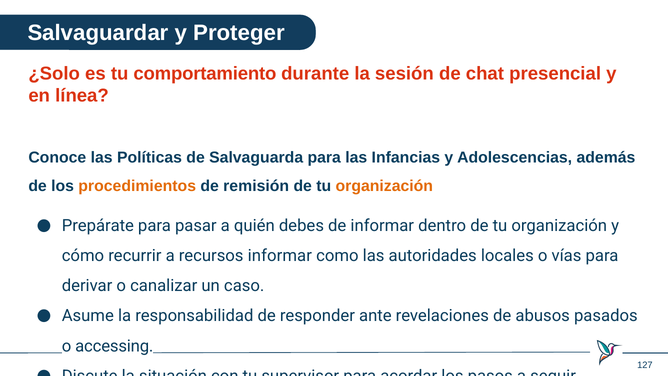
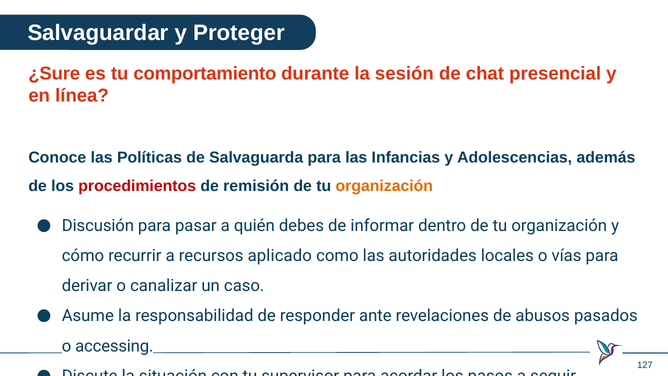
¿Solo: ¿Solo -> ¿Sure (54, 74)
procedimientos colour: orange -> red (137, 186)
Prepárate: Prepárate -> Discusión (98, 226)
recursos informar: informar -> aplicado (280, 256)
